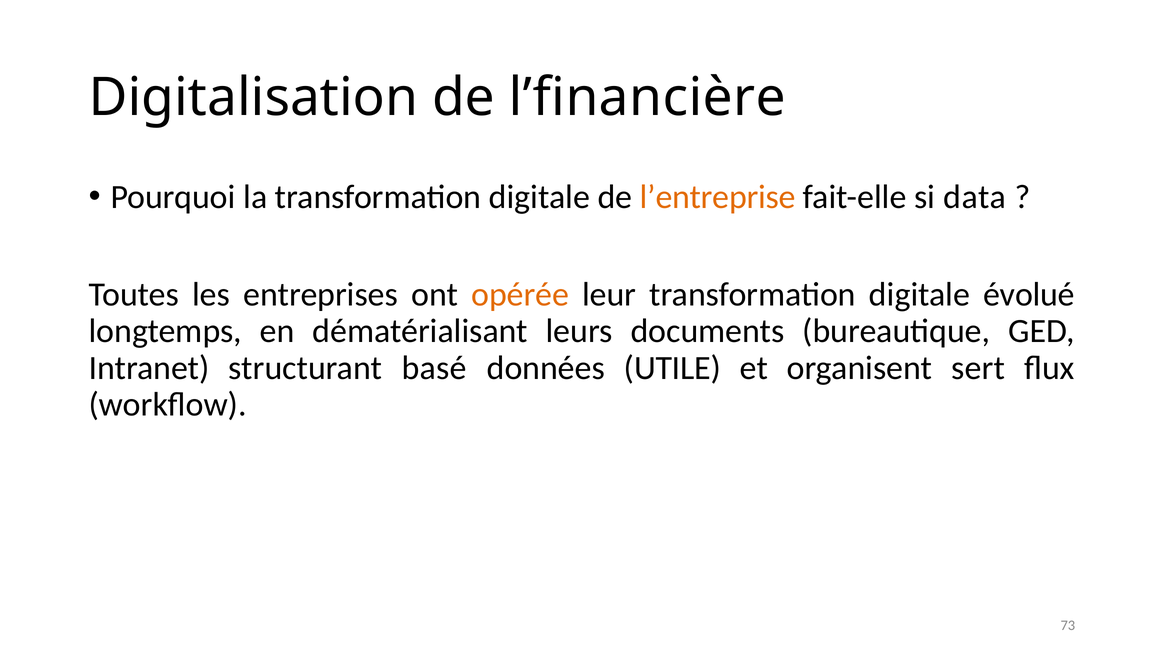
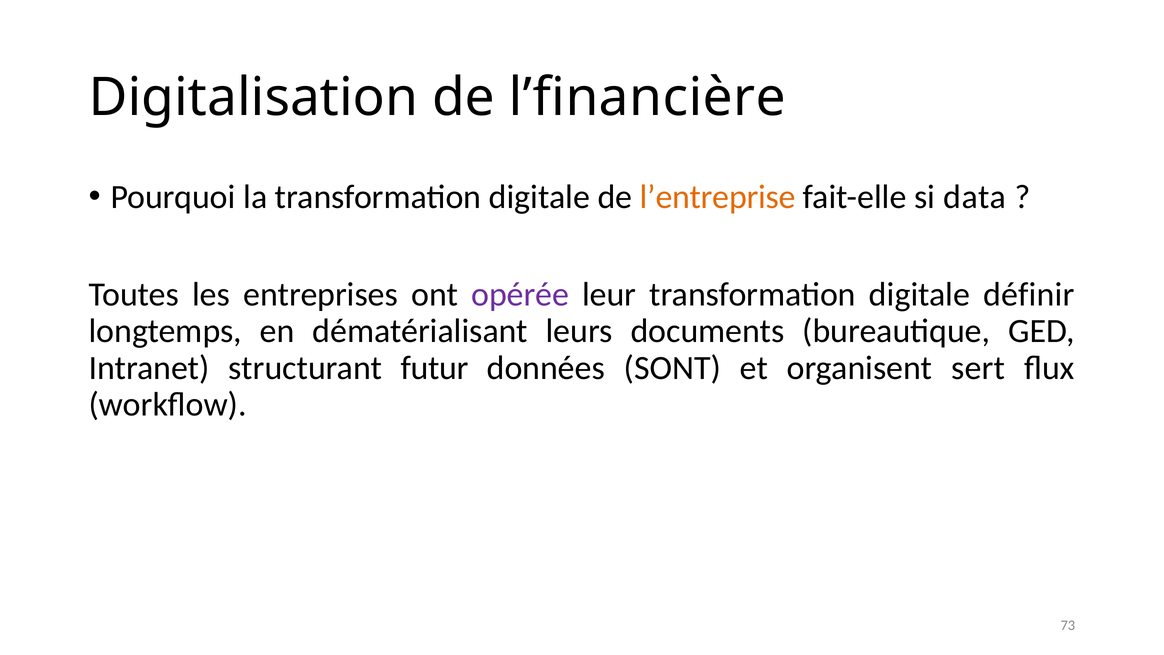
opérée colour: orange -> purple (520, 294)
évolué: évolué -> définir (1029, 294)
basé: basé -> futur (435, 368)
UTILE: UTILE -> SONT (672, 368)
